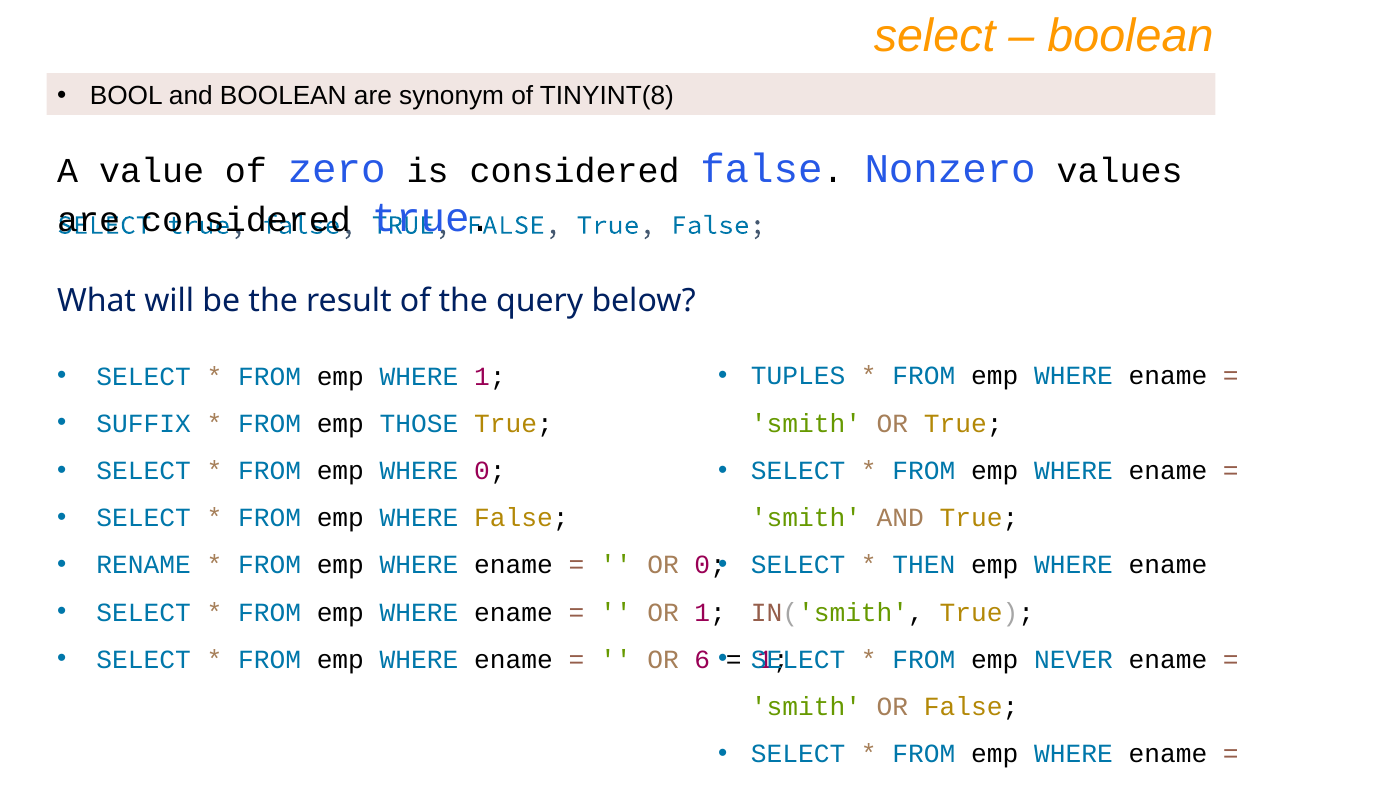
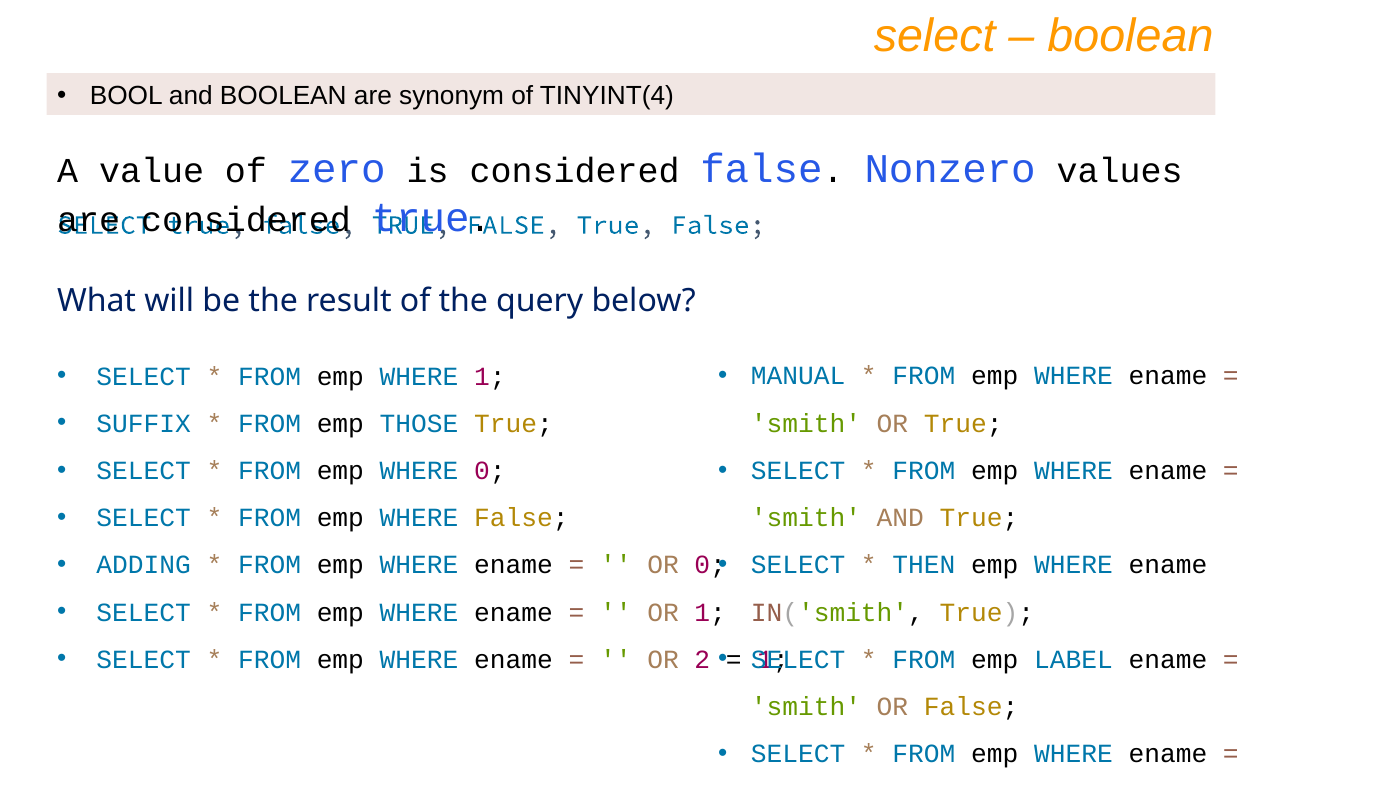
TINYINT(8: TINYINT(8 -> TINYINT(4 (607, 96)
TUPLES: TUPLES -> MANUAL (798, 376)
RENAME: RENAME -> ADDING (144, 565)
6: 6 -> 2 (702, 660)
NEVER: NEVER -> LABEL (1073, 660)
